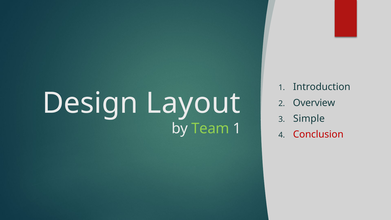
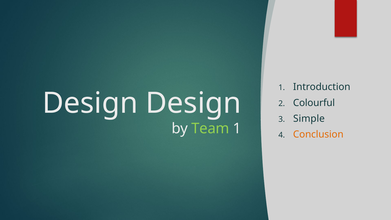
Design Layout: Layout -> Design (193, 103)
Overview: Overview -> Colourful (314, 103)
Conclusion colour: red -> orange (318, 134)
